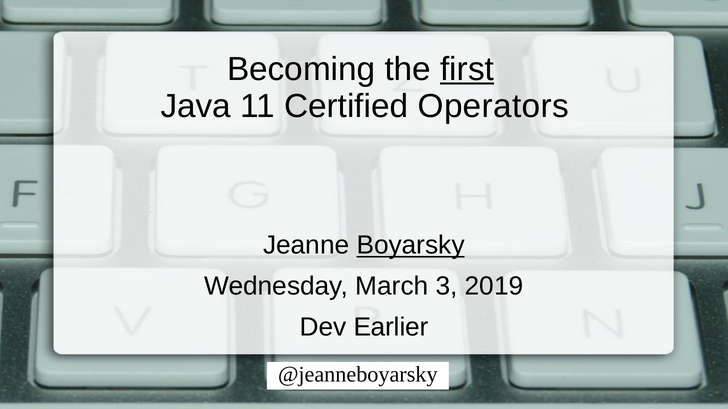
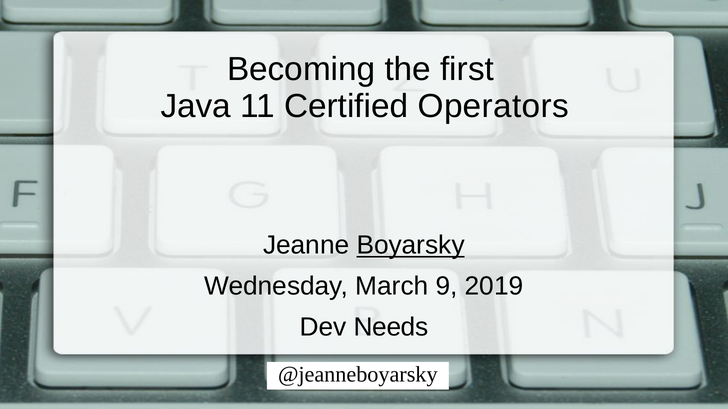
first underline: present -> none (467, 69)
3: 3 -> 9 (447, 286)
Earlier: Earlier -> Needs (391, 327)
